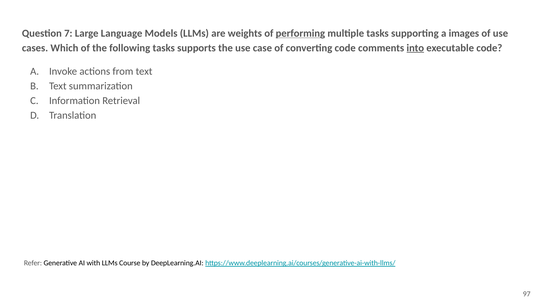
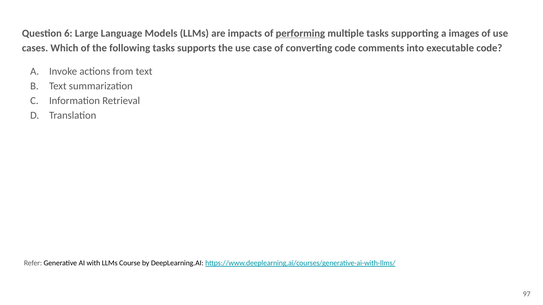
7: 7 -> 6 (68, 33)
weights: weights -> impacts (245, 33)
into underline: present -> none (415, 48)
